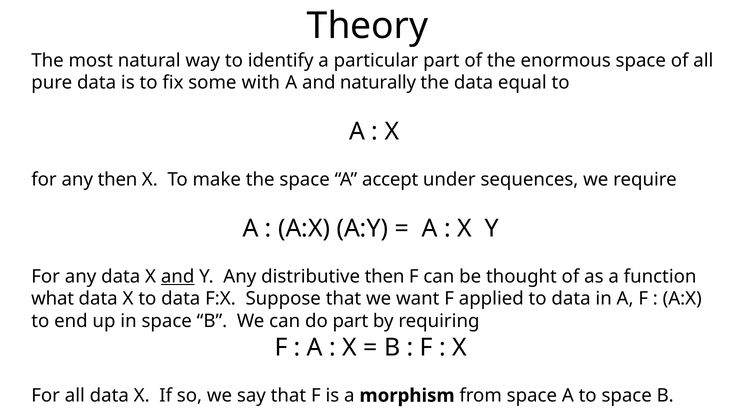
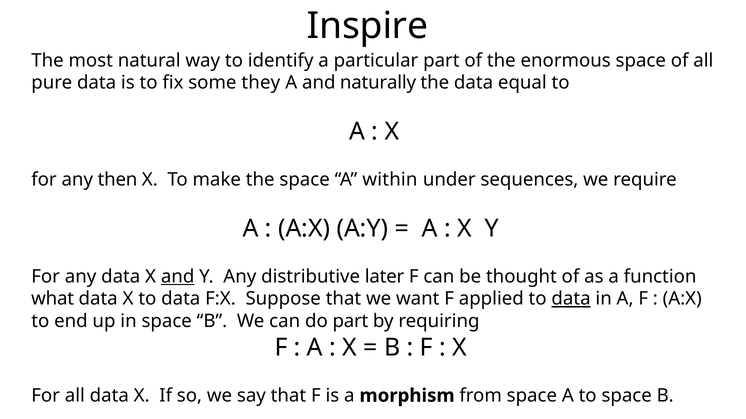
Theory: Theory -> Inspire (368, 26)
with: with -> they (261, 83)
accept: accept -> within (390, 180)
distributive then: then -> later (385, 277)
data underline: none -> present (571, 299)
